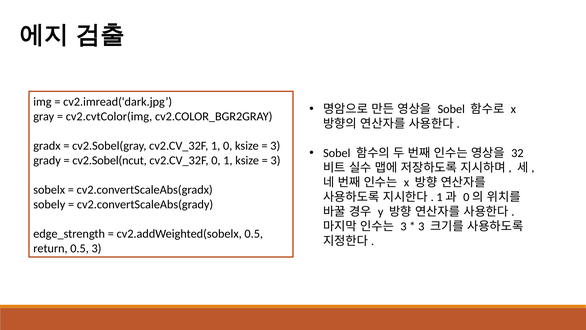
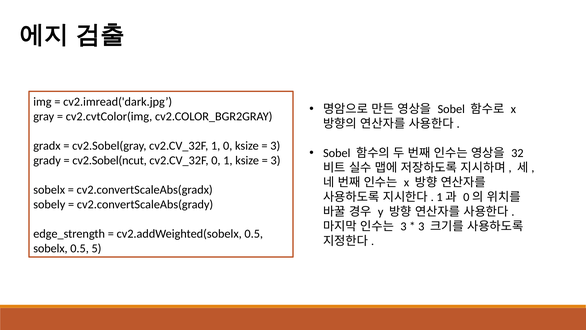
return: return -> sobelx (50, 248)
0.5 3: 3 -> 5 (96, 248)
